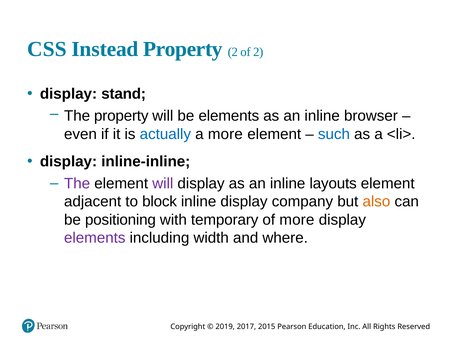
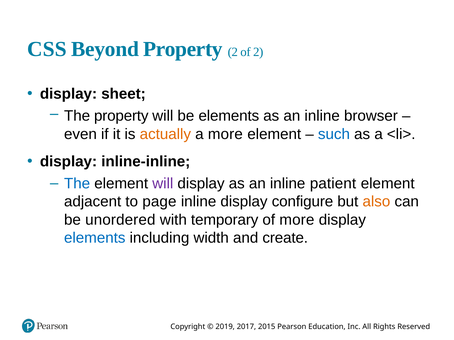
Instead: Instead -> Beyond (105, 49)
stand: stand -> sheet (124, 94)
actually colour: blue -> orange (165, 134)
The colour: purple -> blue (77, 184)
layouts: layouts -> patient (333, 184)
block: block -> page (159, 202)
company: company -> configure (302, 202)
positioning: positioning -> unordered (120, 220)
elements colour: purple -> blue (95, 238)
where: where -> create (285, 238)
